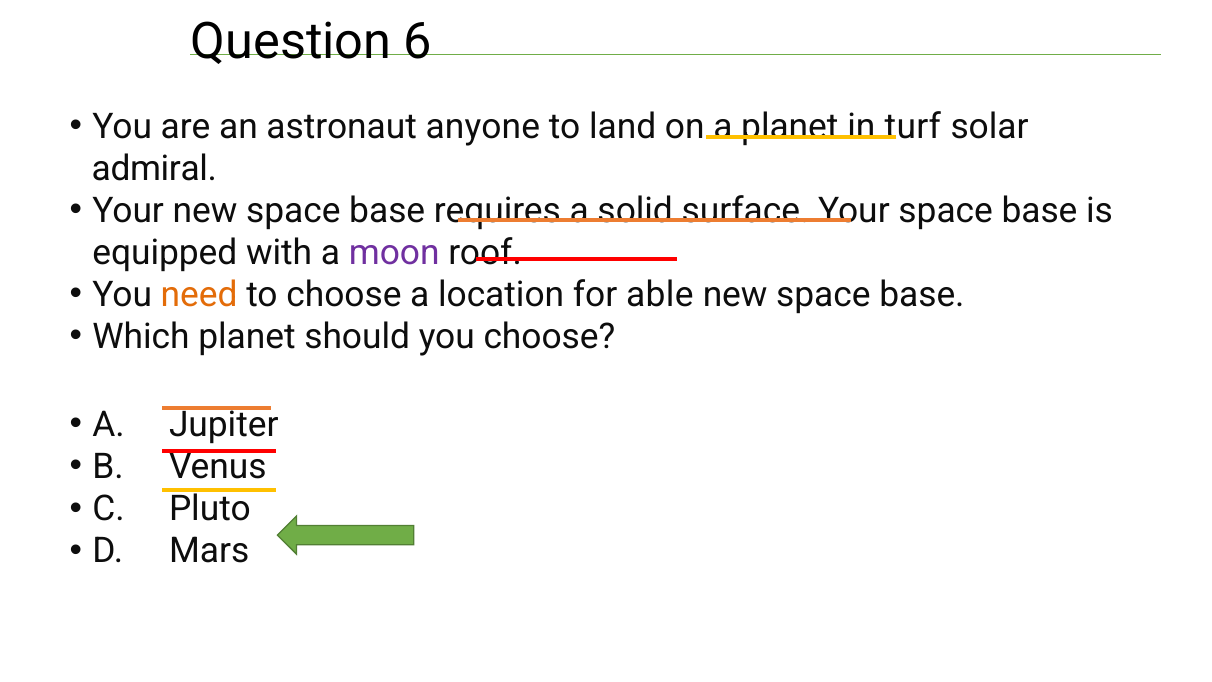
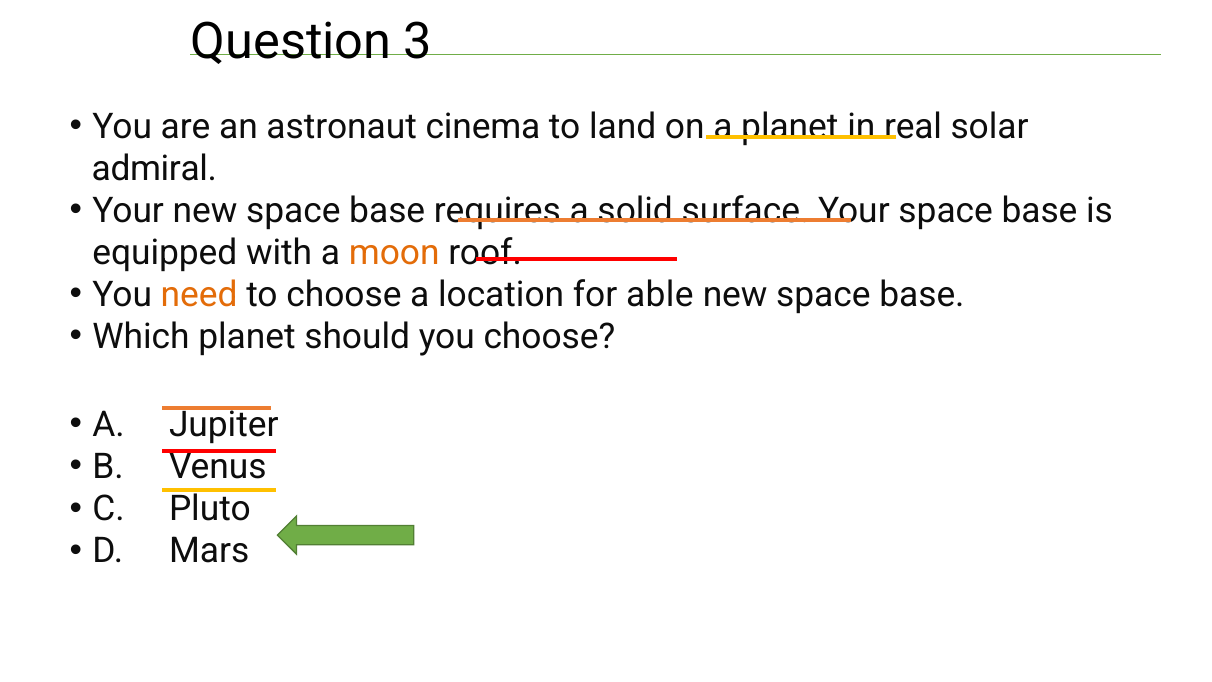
6: 6 -> 3 (418, 41)
anyone: anyone -> cinema (483, 126)
turf: turf -> real (913, 126)
moon colour: purple -> orange (394, 252)
